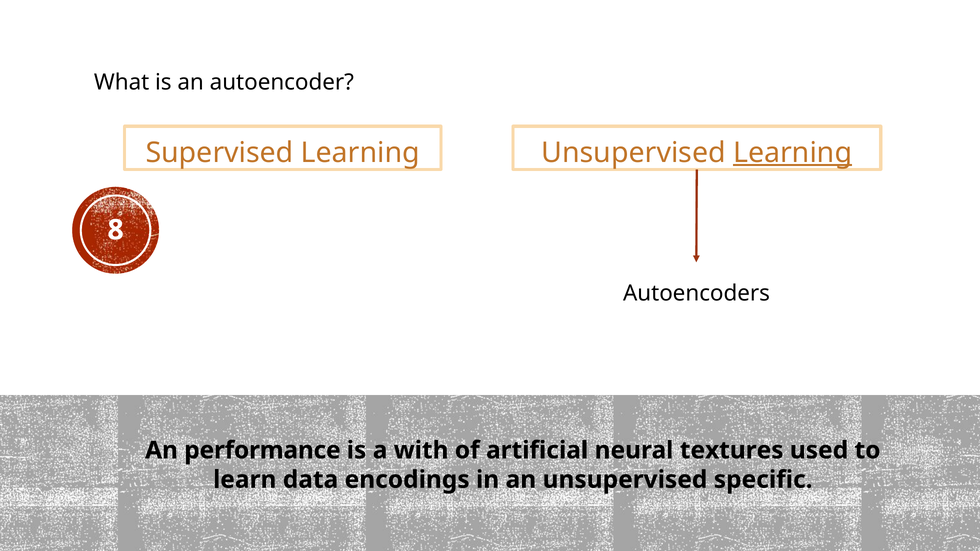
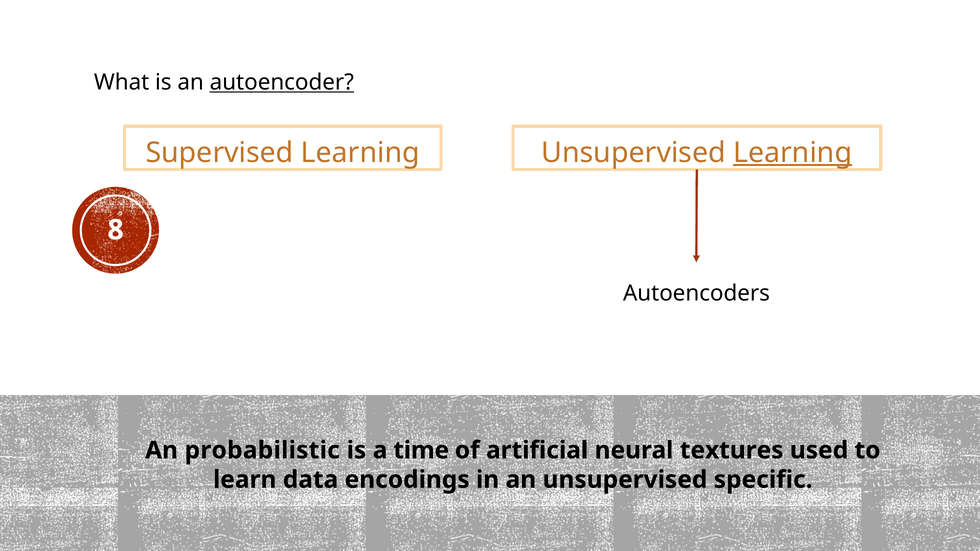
autoencoder underline: none -> present (282, 82)
performance: performance -> probabilistic (262, 451)
with: with -> time (421, 451)
